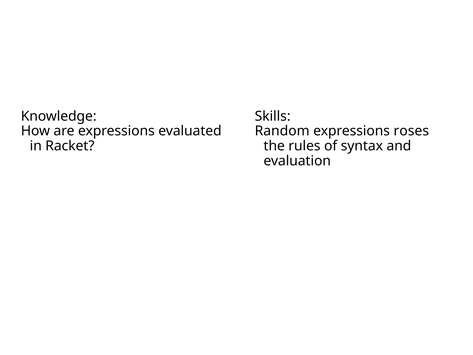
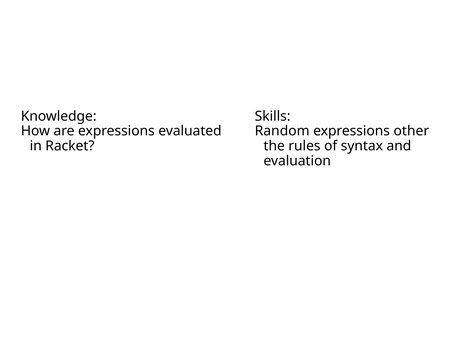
roses: roses -> other (411, 131)
